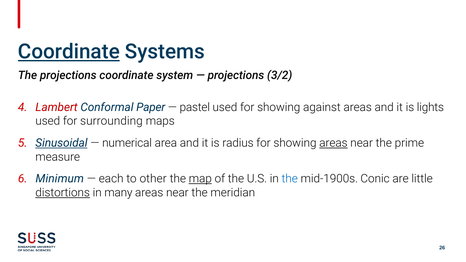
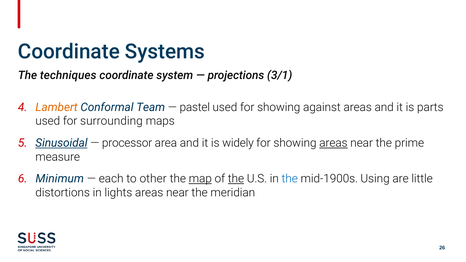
Coordinate underline: present -> none (69, 52)
The projections: projections -> techniques (68, 75)
3/2: 3/2 -> 3/1 (280, 75)
Lambert colour: red -> orange (56, 107)
Paper: Paper -> Team (151, 107)
lights: lights -> parts (430, 107)
numerical: numerical -> processor (127, 143)
radius: radius -> widely (238, 143)
the underline: none -> present (236, 179)
Conic: Conic -> Using (375, 179)
distortions underline: present -> none (63, 193)
many: many -> lights (118, 193)
